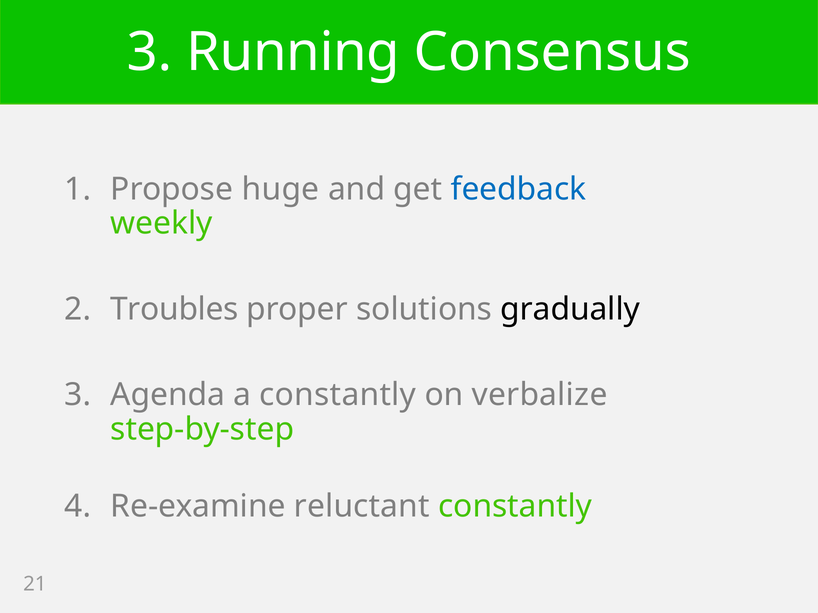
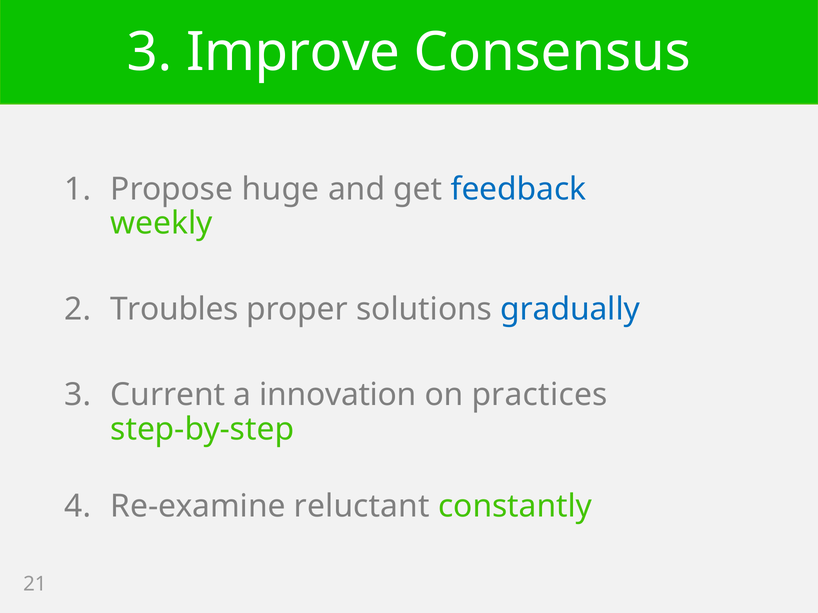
Running: Running -> Improve (293, 53)
gradually colour: black -> blue (570, 309)
Agenda: Agenda -> Current (168, 395)
a constantly: constantly -> innovation (338, 395)
verbalize: verbalize -> practices (540, 395)
